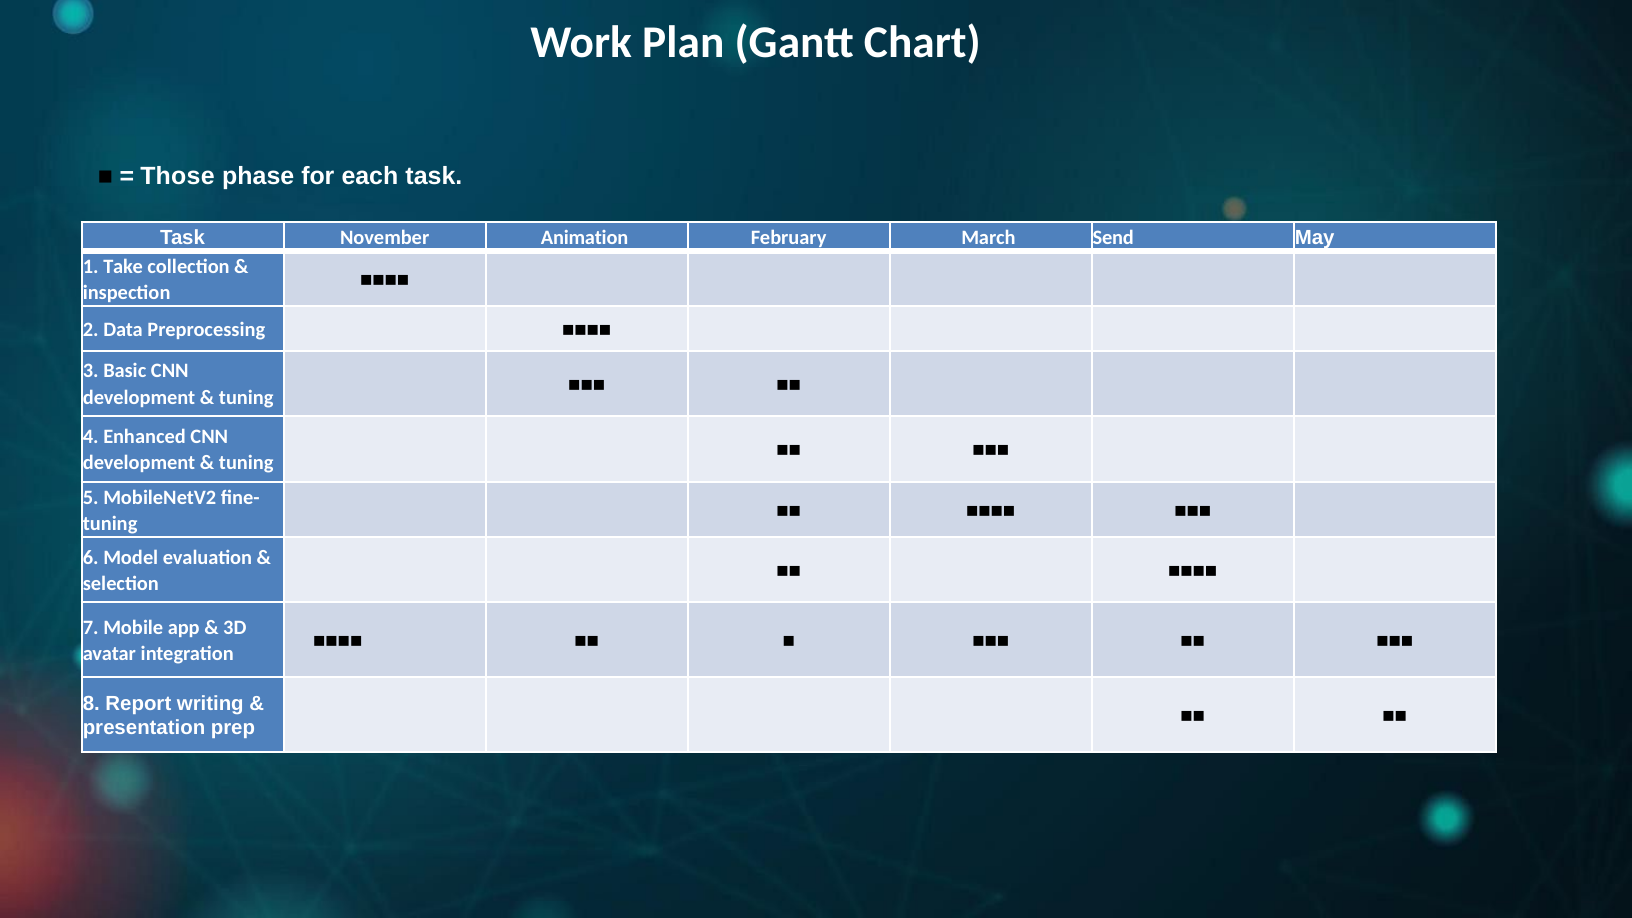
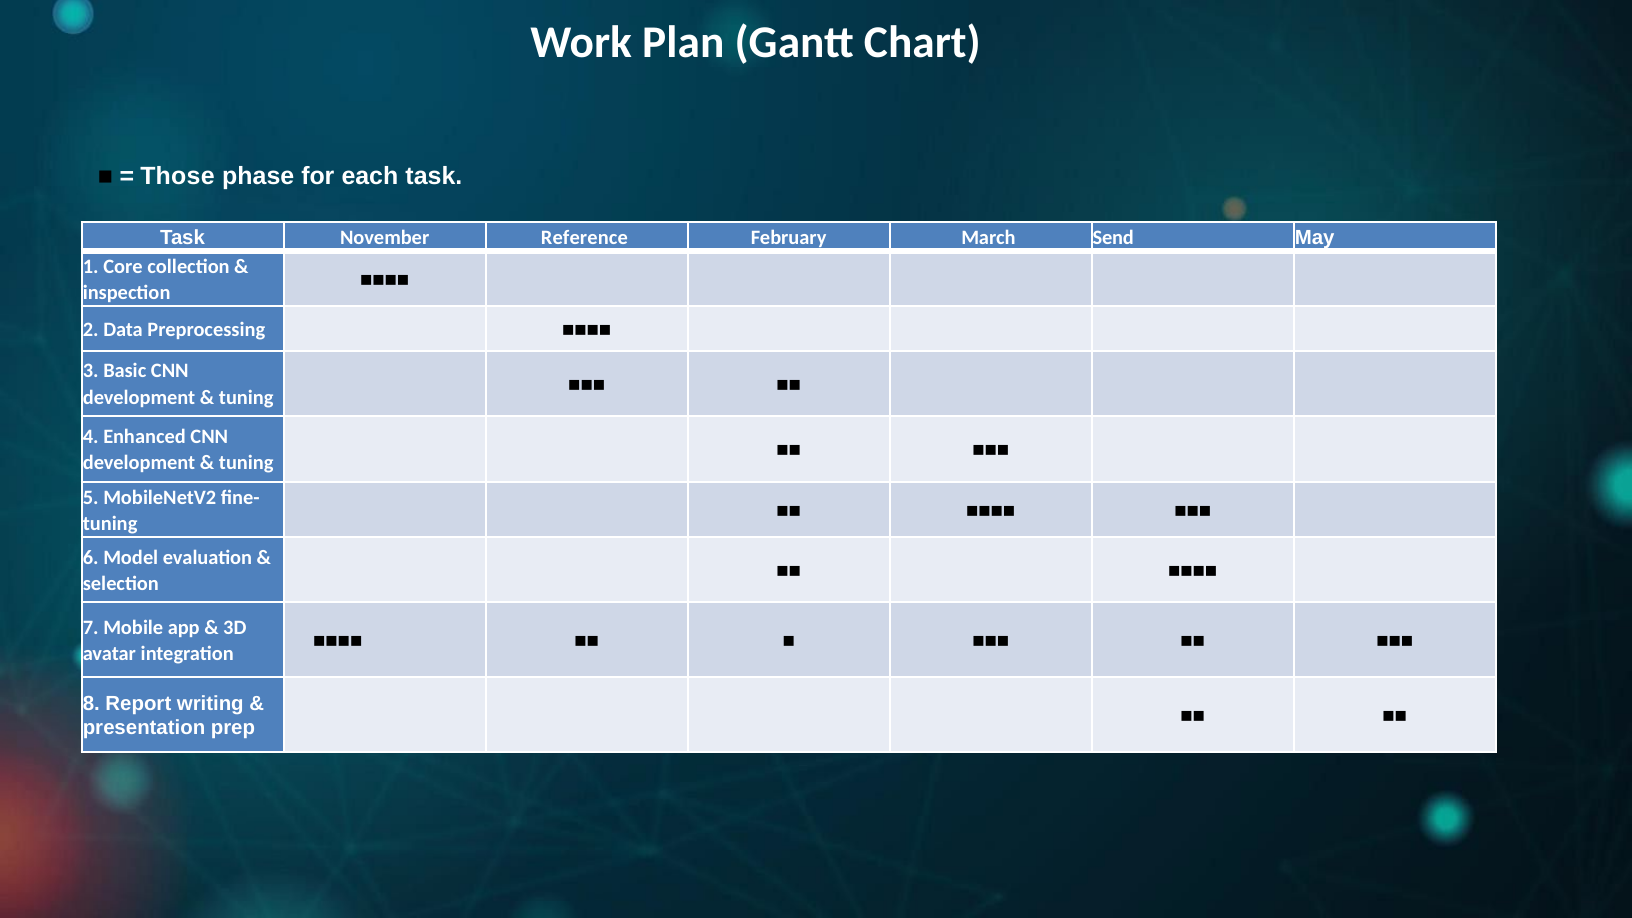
Animation: Animation -> Reference (584, 238)
Take: Take -> Core (123, 267)
